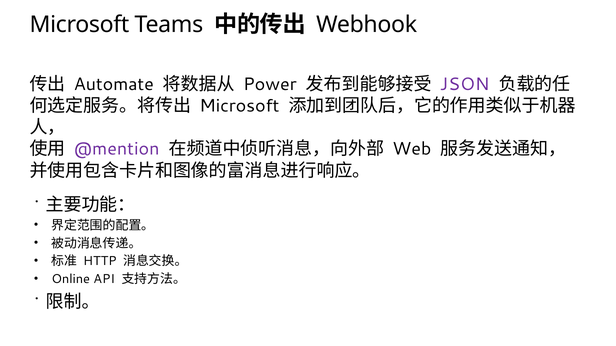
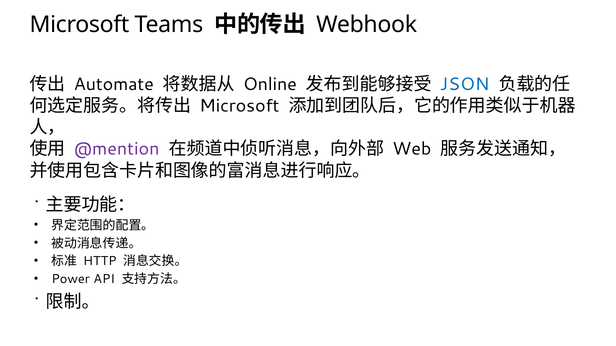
Power: Power -> Online (270, 85)
JSON colour: purple -> blue (465, 85)
Online: Online -> Power (71, 280)
